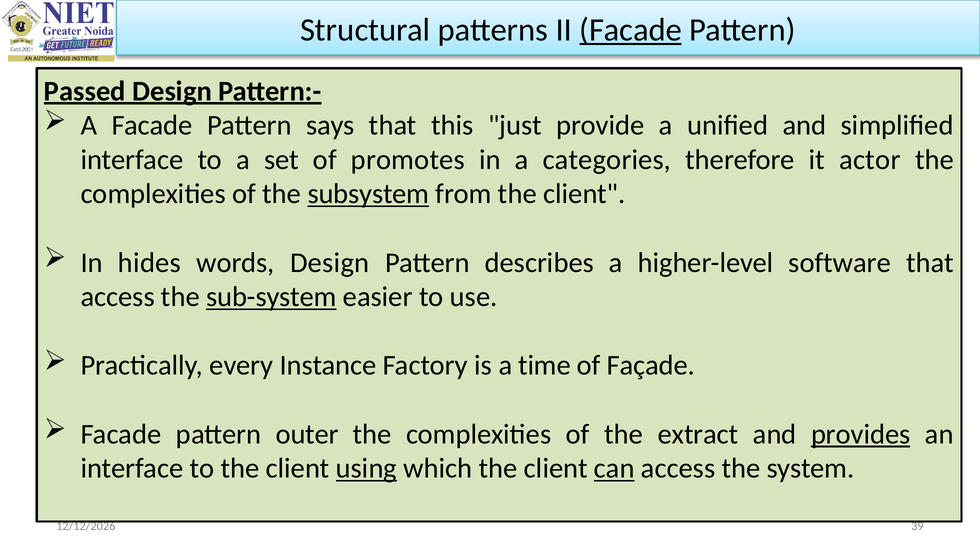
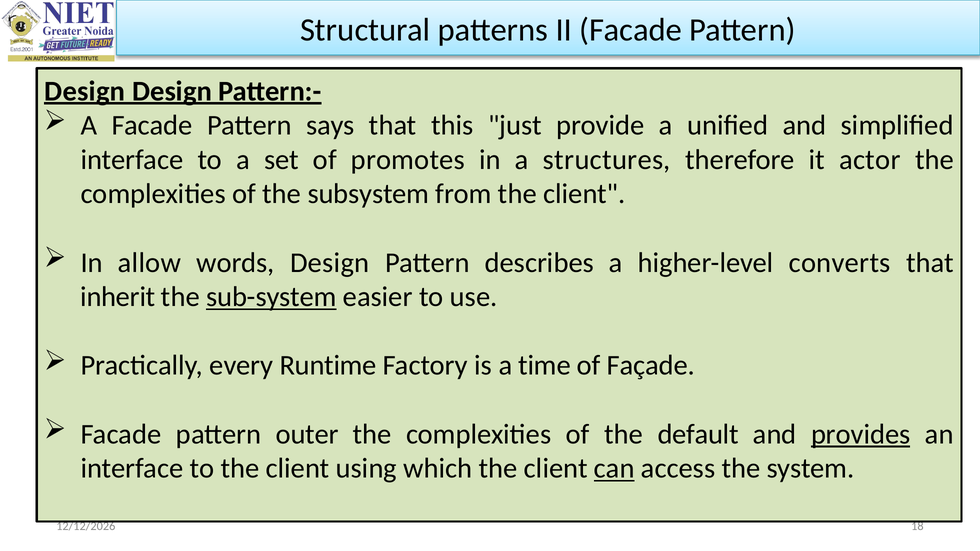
Facade underline: present -> none (631, 30)
Passed: Passed -> Design (85, 91)
categories: categories -> structures (607, 160)
subsystem underline: present -> none (368, 194)
hides: hides -> allow (150, 263)
software: software -> converts (840, 263)
access: access -> inherit (118, 297)
Instance: Instance -> Runtime (328, 366)
extract: extract -> default (698, 434)
using underline: present -> none (366, 469)
39: 39 -> 18 (917, 526)
